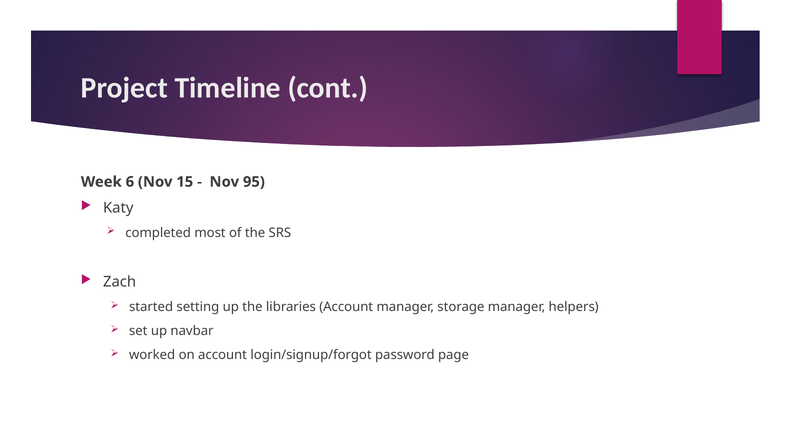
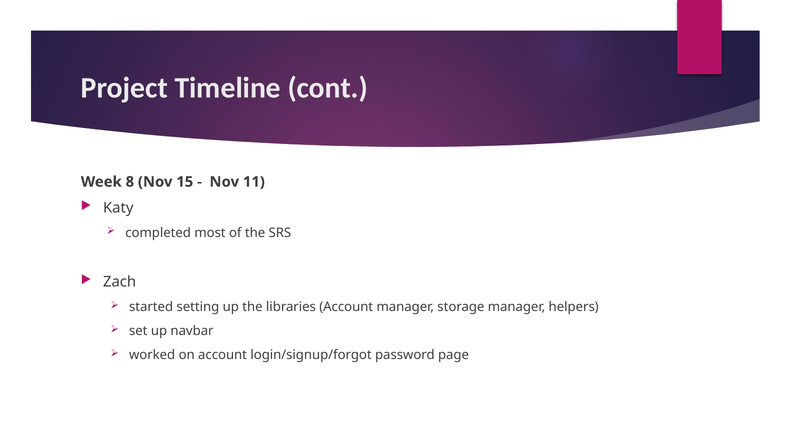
6: 6 -> 8 (130, 182)
95: 95 -> 11 (254, 182)
